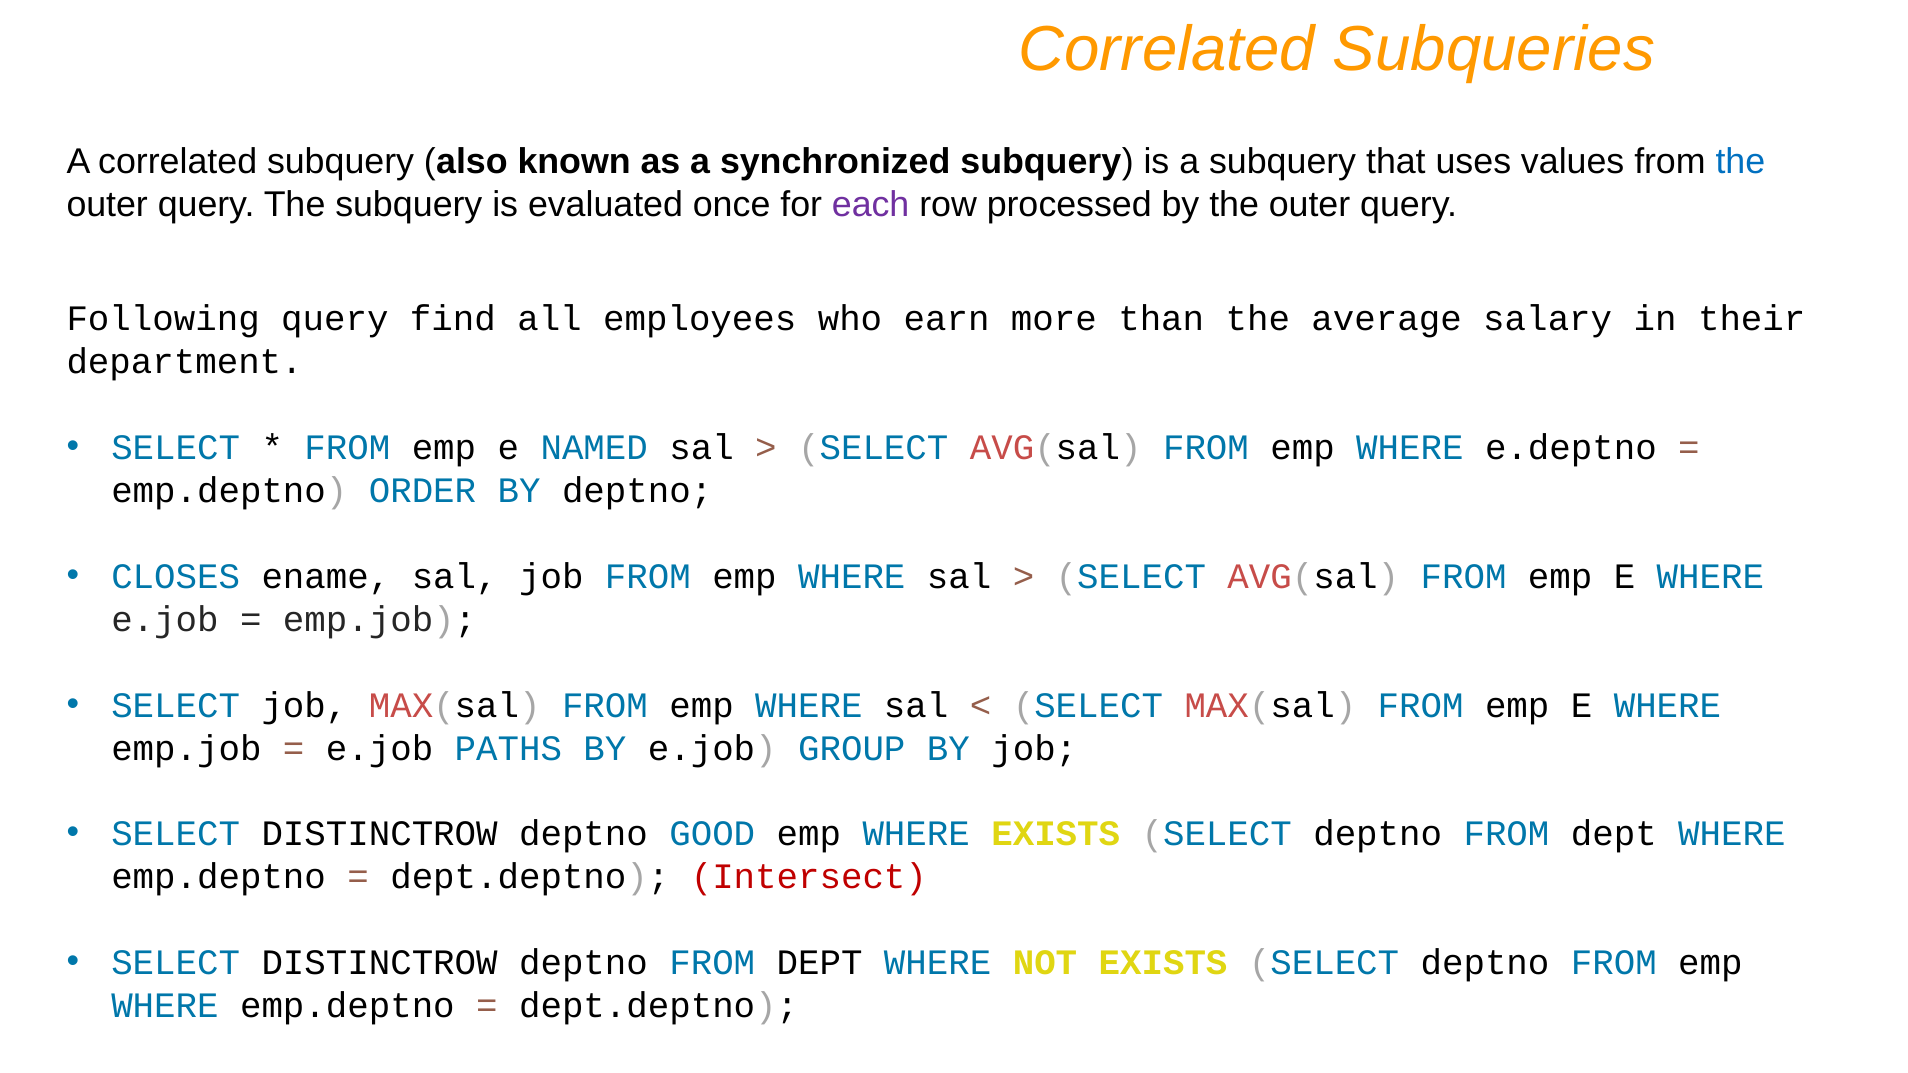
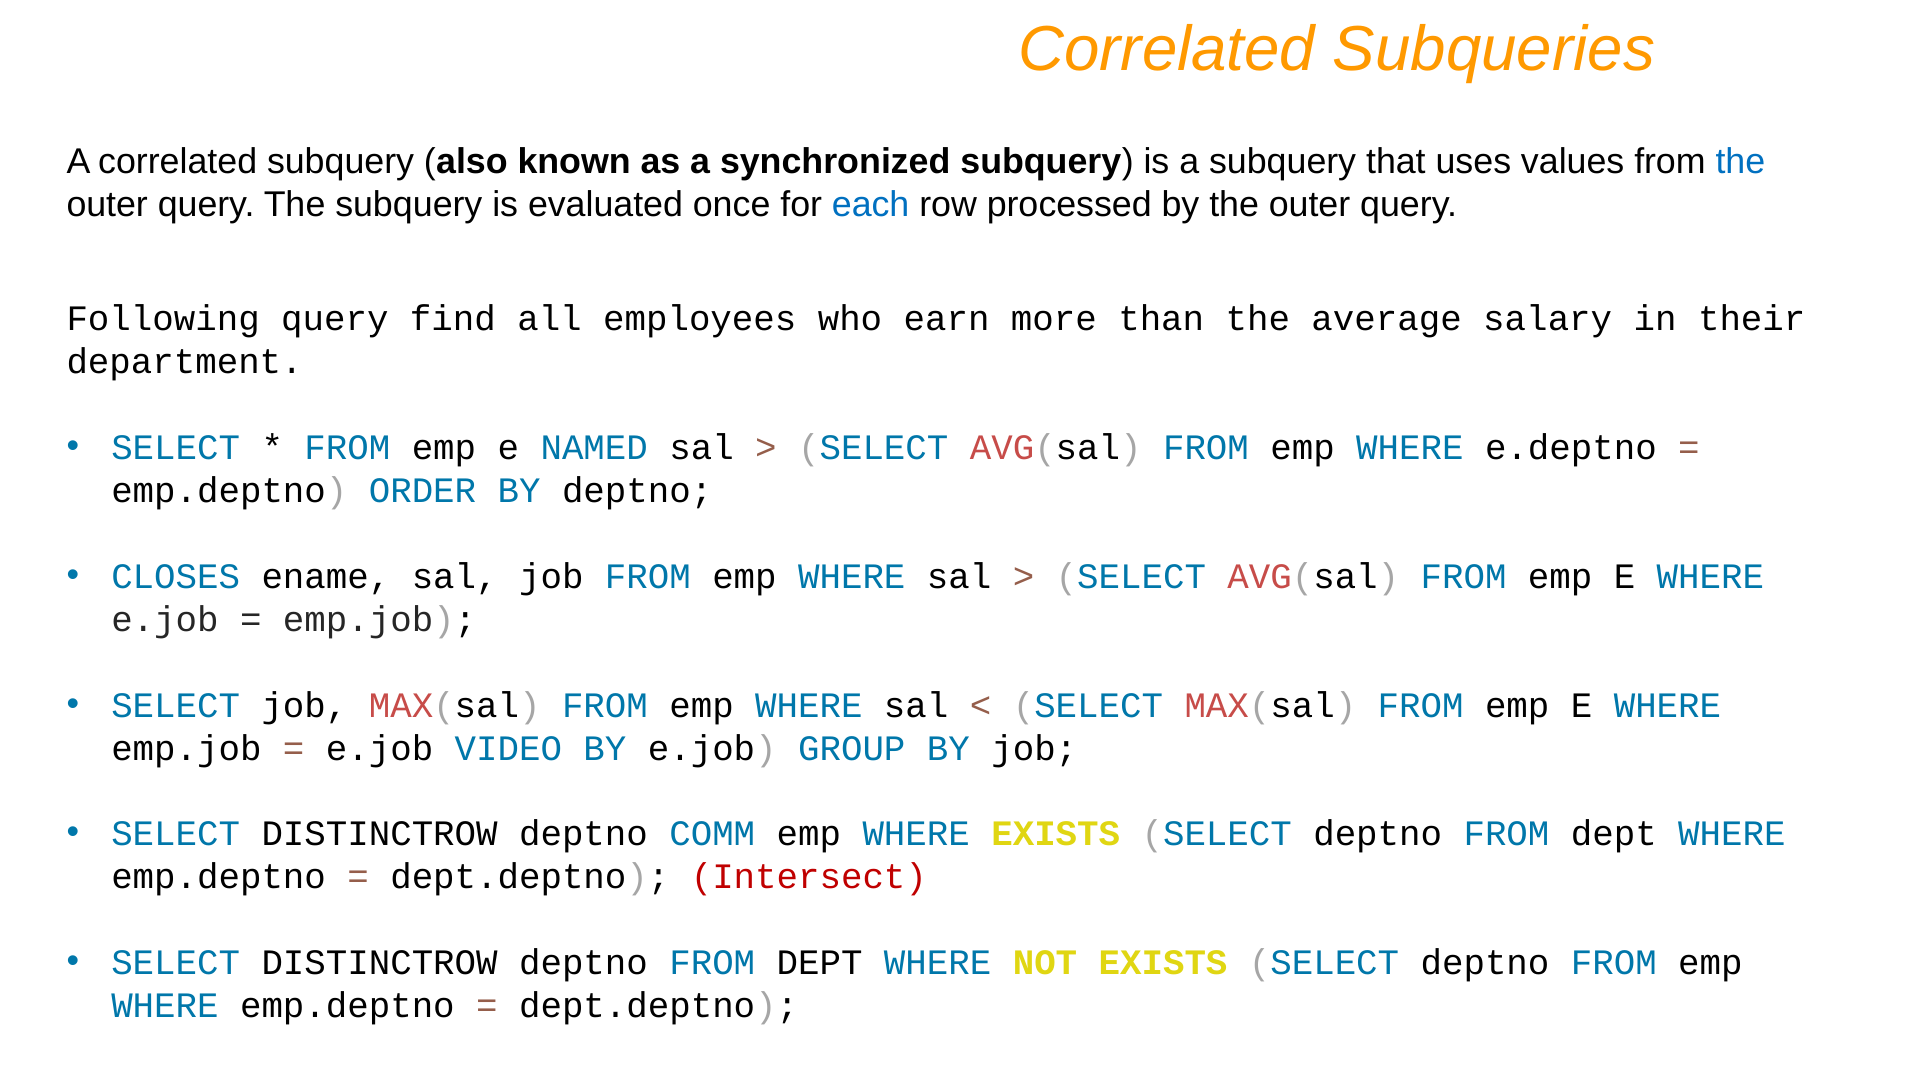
each colour: purple -> blue (871, 205)
PATHS: PATHS -> VIDEO (508, 748)
GOOD: GOOD -> COMM (712, 834)
